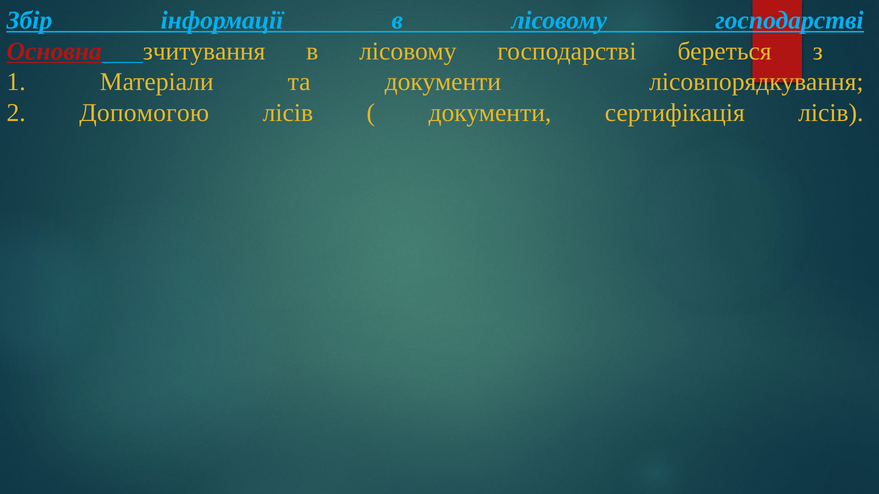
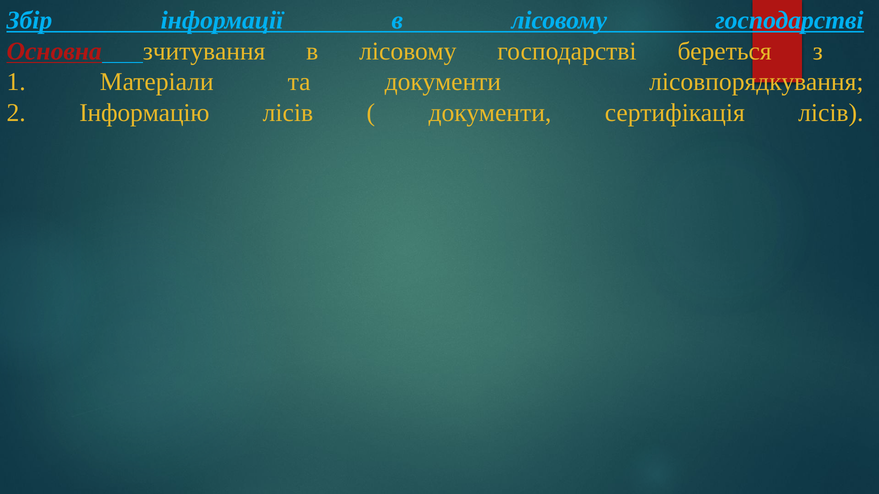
Допомогою: Допомогою -> Інформацію (144, 113)
